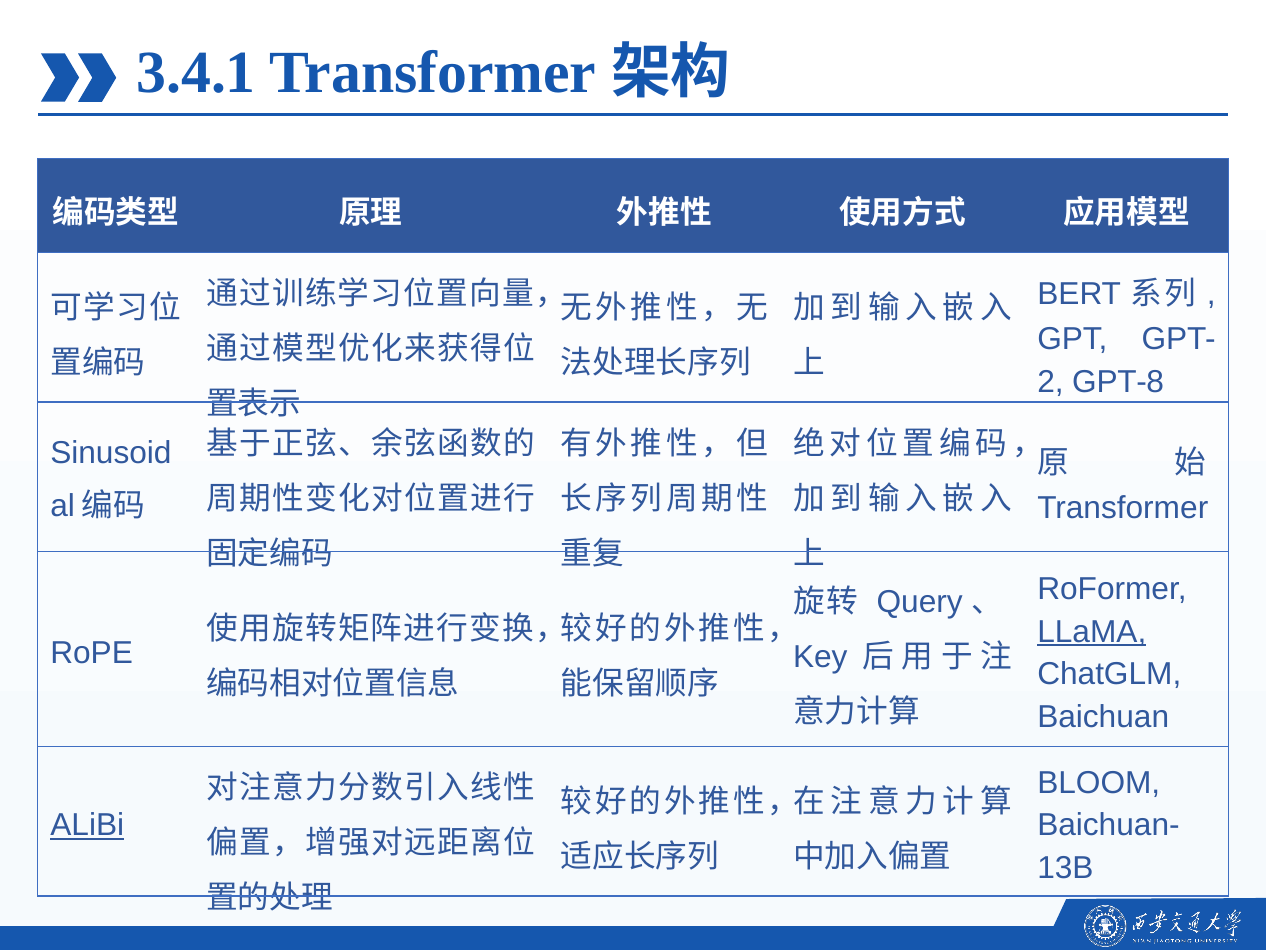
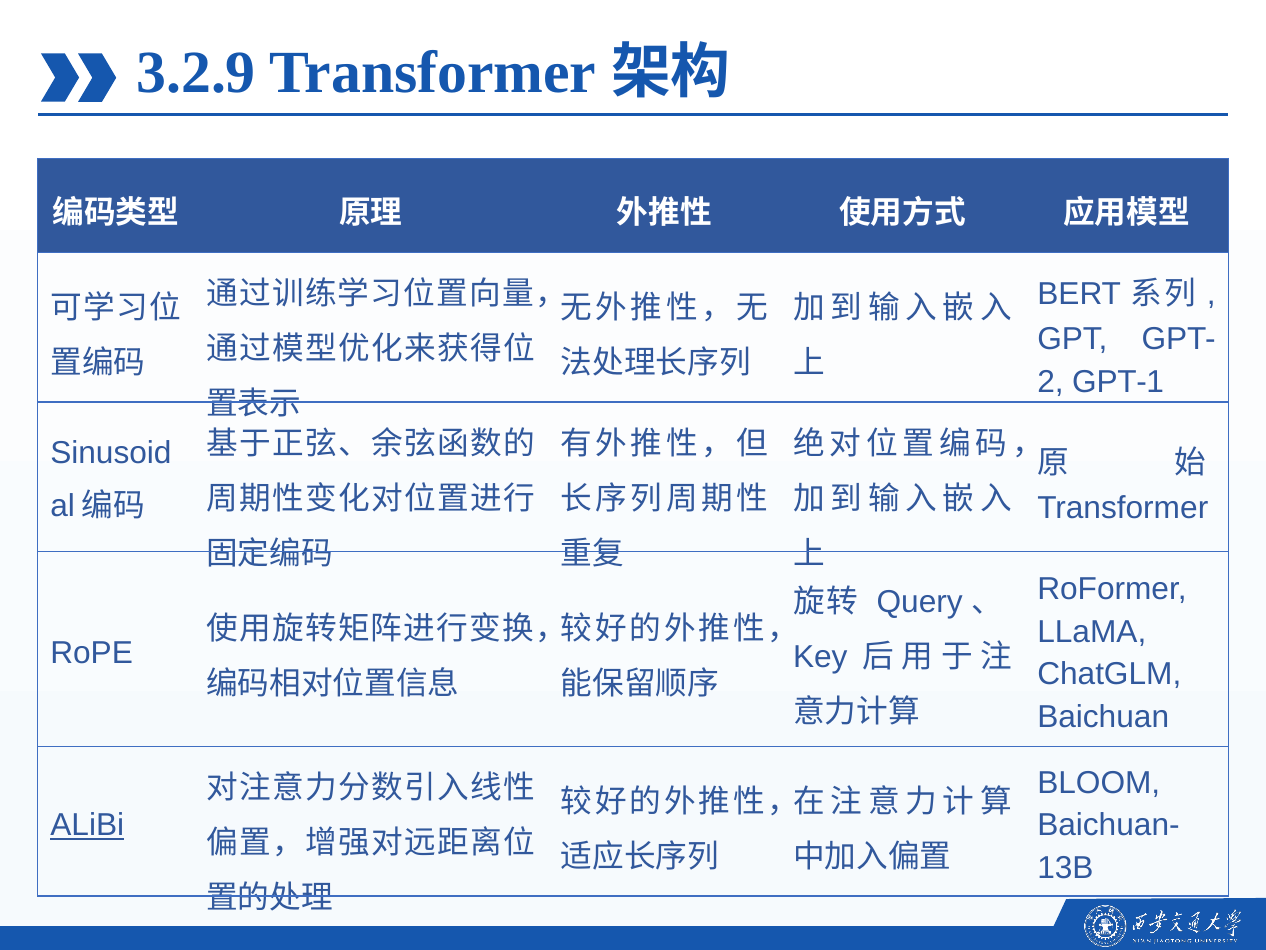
3.4.1: 3.4.1 -> 3.2.9 (196, 72)
GPT-8: GPT-8 -> GPT-1 (1118, 381)
LLaMA underline: present -> none (1092, 631)
